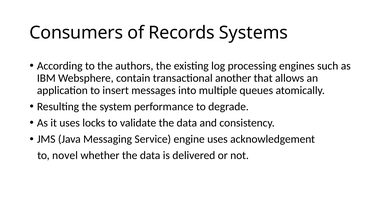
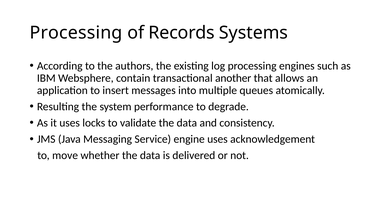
Consumers: Consumers -> Processing (76, 33)
novel: novel -> move (65, 155)
